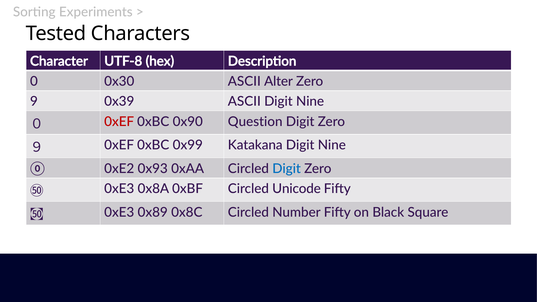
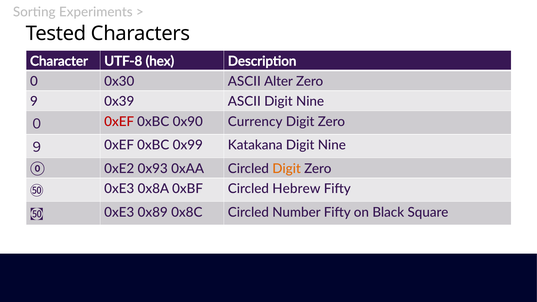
Question: Question -> Currency (255, 122)
Digit colour: blue -> orange (287, 169)
Unicode: Unicode -> Hebrew (296, 189)
